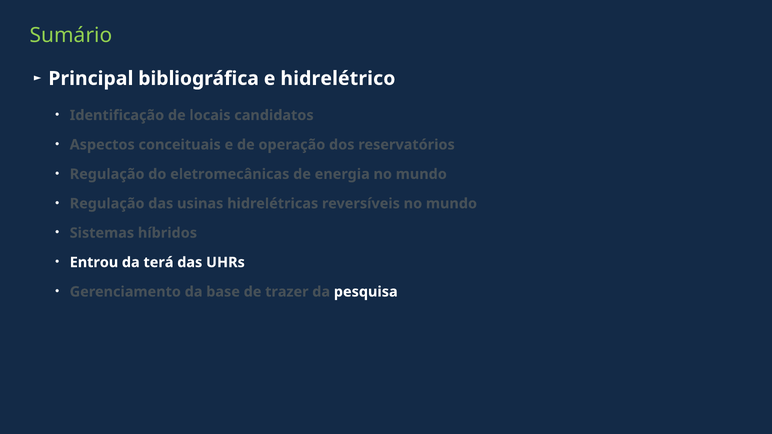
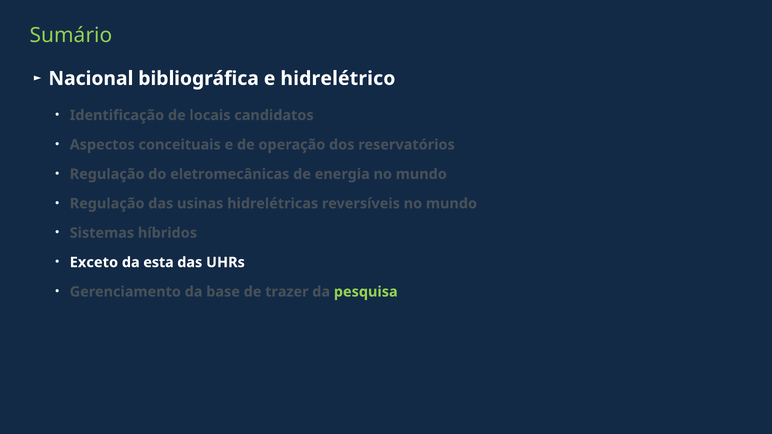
Principal: Principal -> Nacional (91, 79)
Entrou: Entrou -> Exceto (94, 263)
terá: terá -> esta (159, 263)
pesquisa colour: white -> light green (366, 292)
